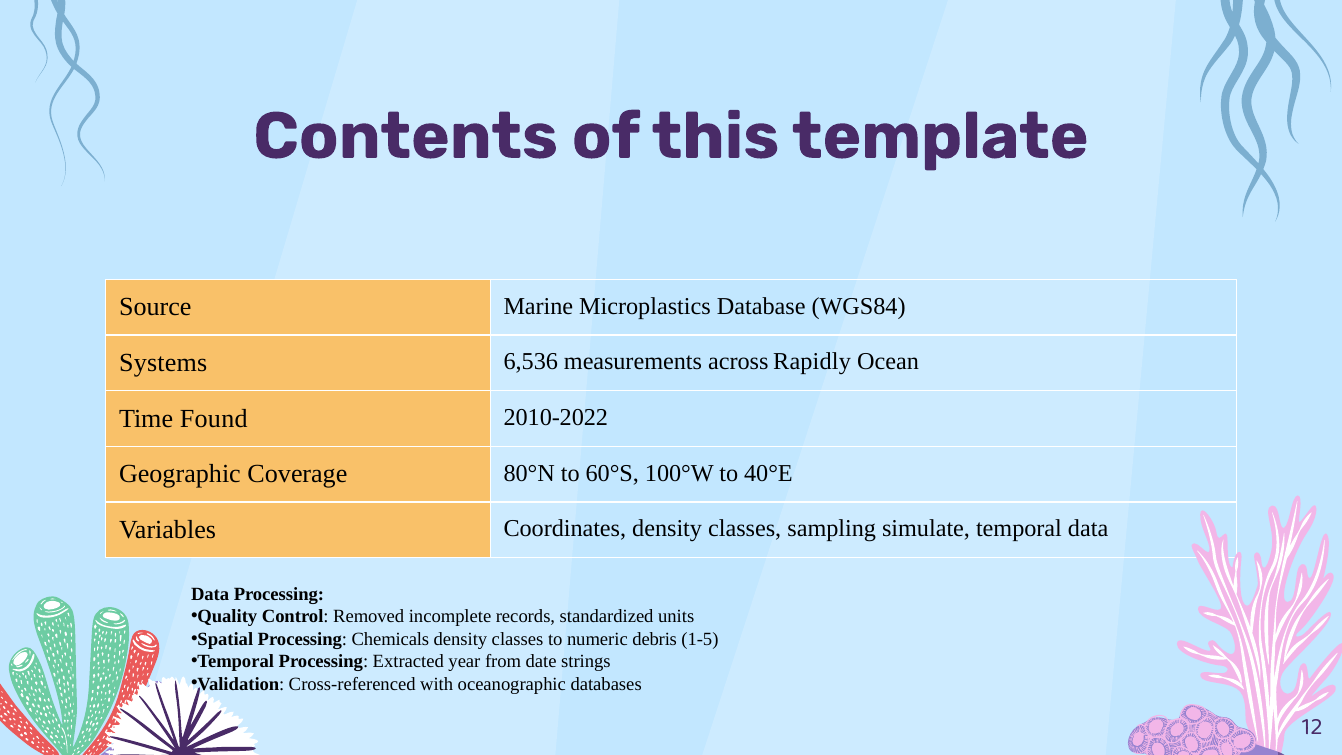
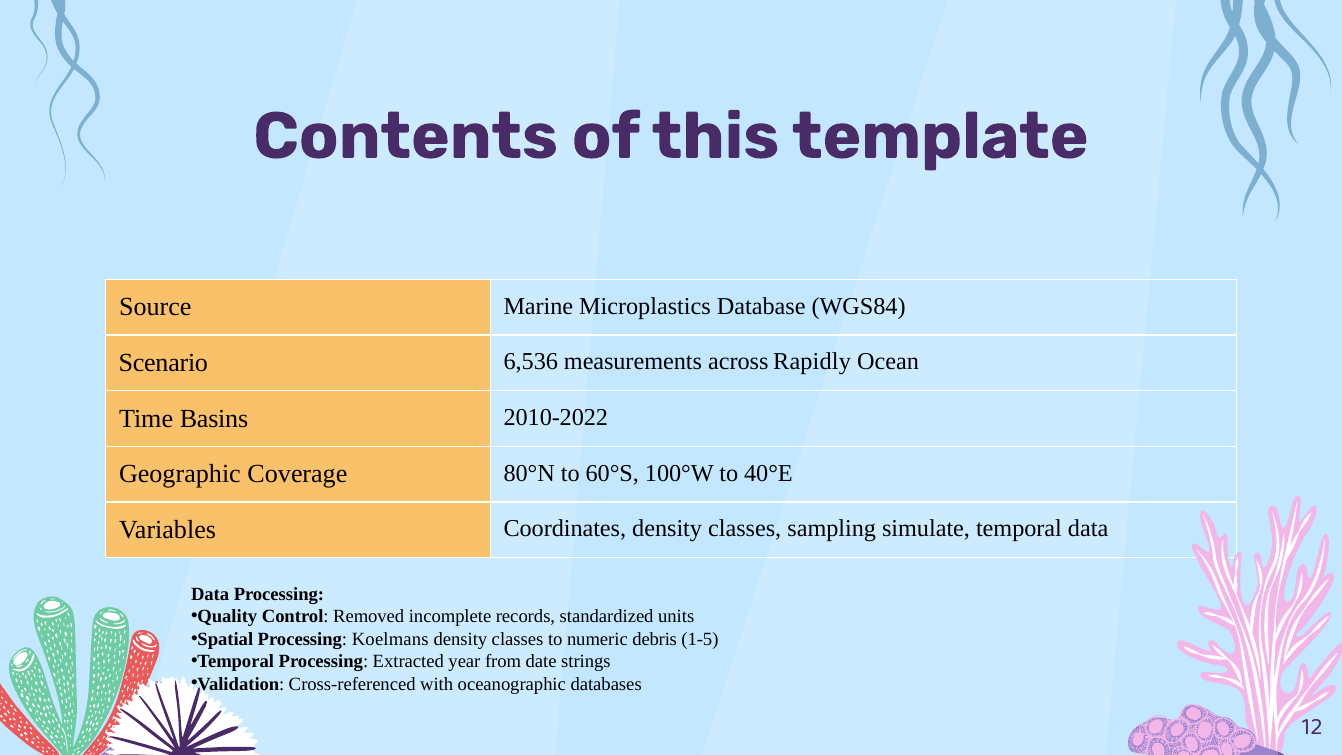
Systems: Systems -> Scenario (163, 363)
Found: Found -> Basins (214, 419)
Chemicals: Chemicals -> Koelmans (390, 639)
